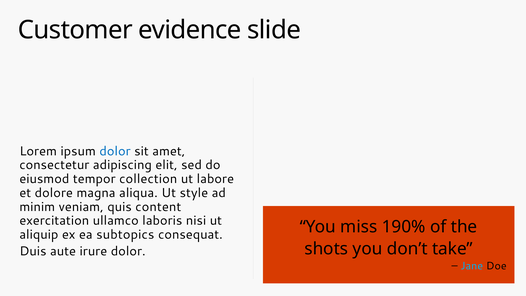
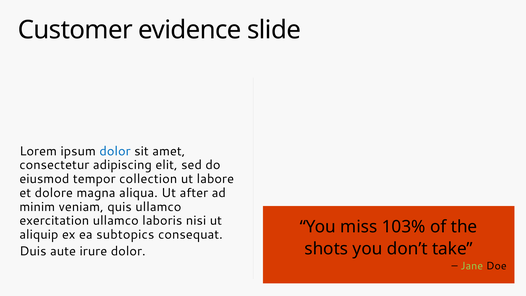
style: style -> after (194, 193)
quis content: content -> ullamco (158, 207)
190%: 190% -> 103% (404, 227)
Jane colour: light blue -> light green (472, 266)
